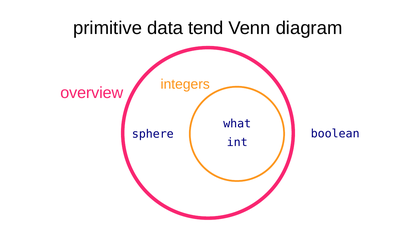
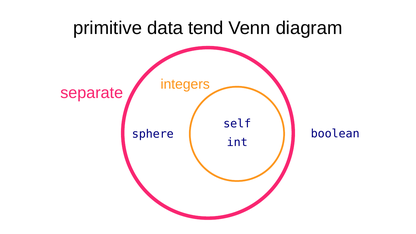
overview: overview -> separate (92, 93)
what: what -> self (237, 124)
